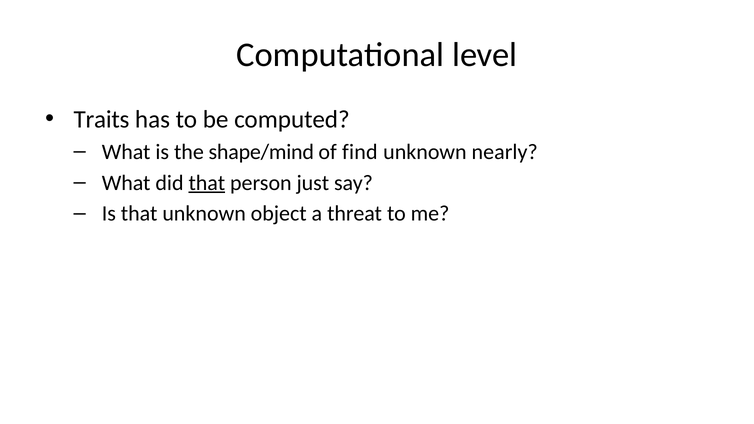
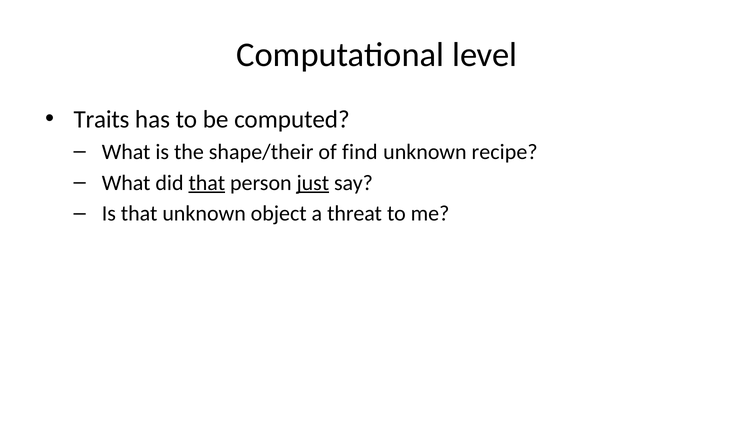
shape/mind: shape/mind -> shape/their (261, 152)
nearly: nearly -> recipe (505, 152)
just underline: none -> present (313, 183)
